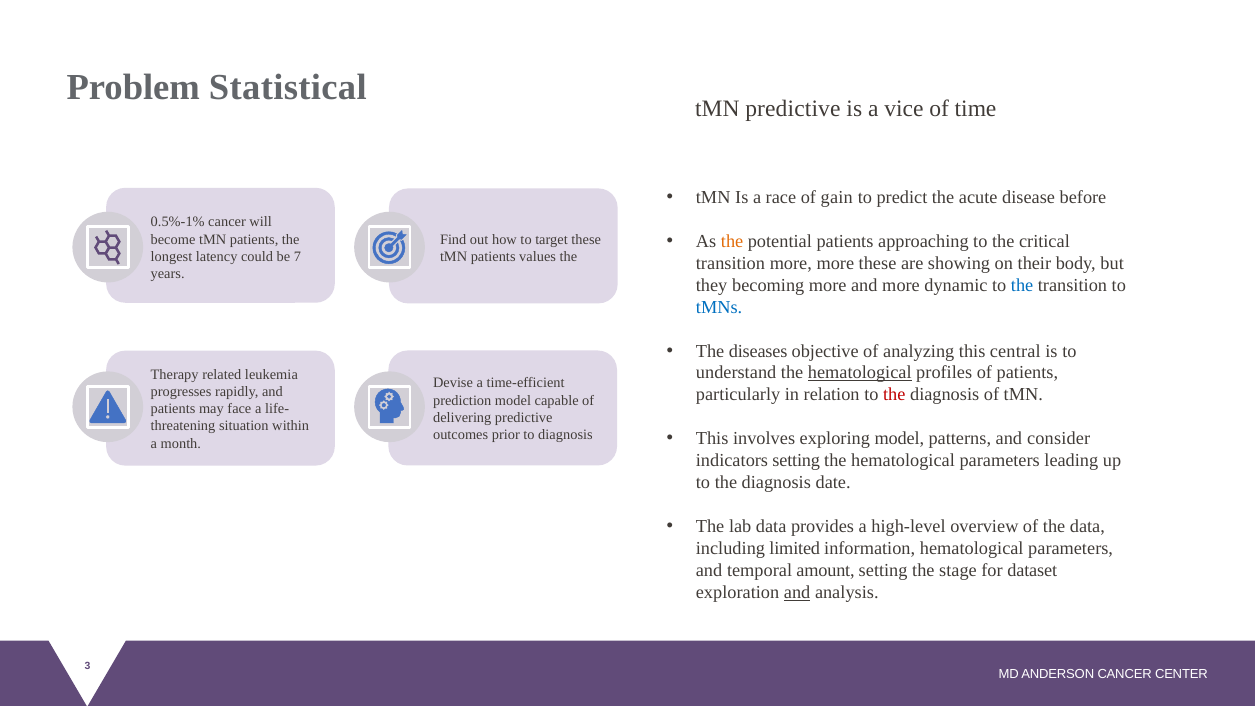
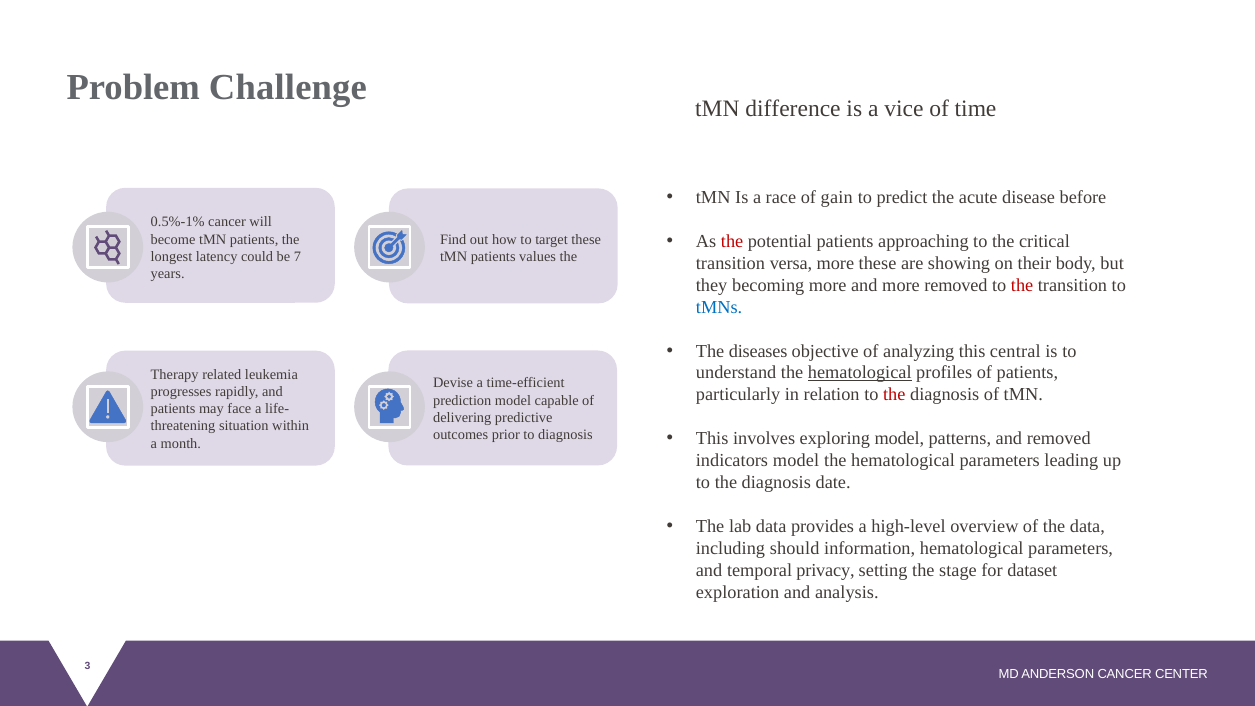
Statistical: Statistical -> Challenge (288, 87)
tMN predictive: predictive -> difference (793, 108)
the colour: orange -> red (732, 241)
transition more: more -> versa (791, 263)
more dynamic: dynamic -> removed (956, 285)
the colour: blue -> red (1022, 285)
and consider: consider -> removed (1059, 439)
indicators setting: setting -> model (796, 461)
limited: limited -> should (795, 549)
amount: amount -> privacy (826, 571)
and underline: present -> none (797, 593)
